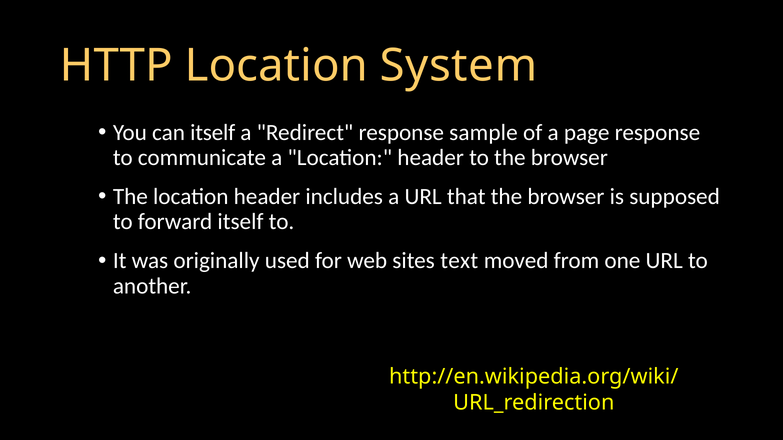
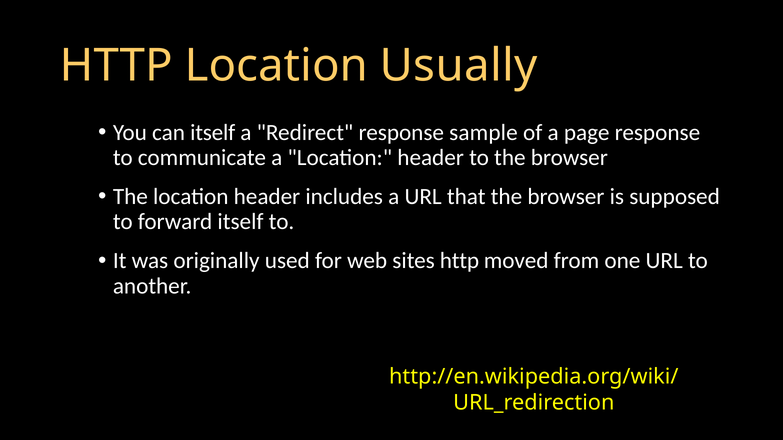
System: System -> Usually (459, 66)
sites text: text -> http (459, 261)
